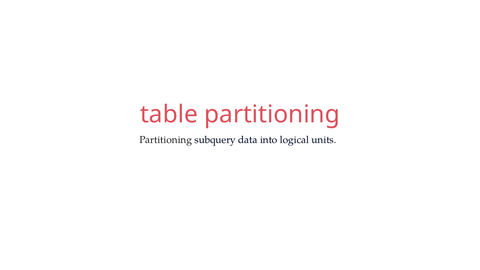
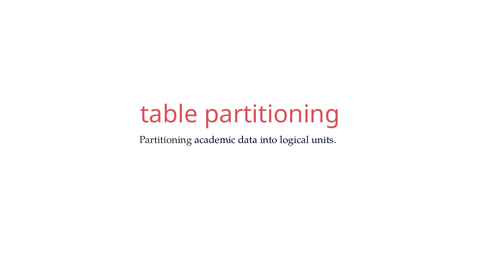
subquery: subquery -> academic (215, 140)
